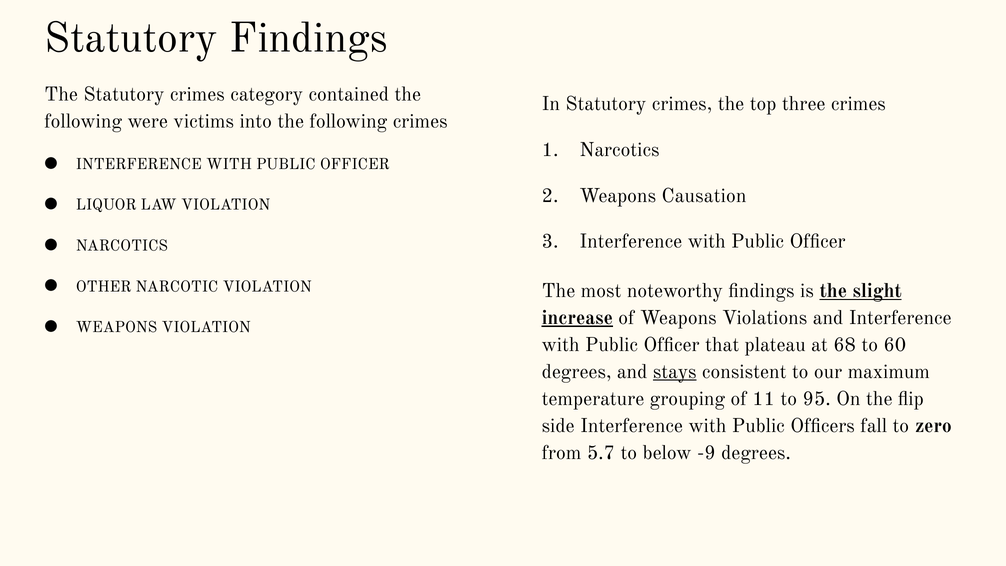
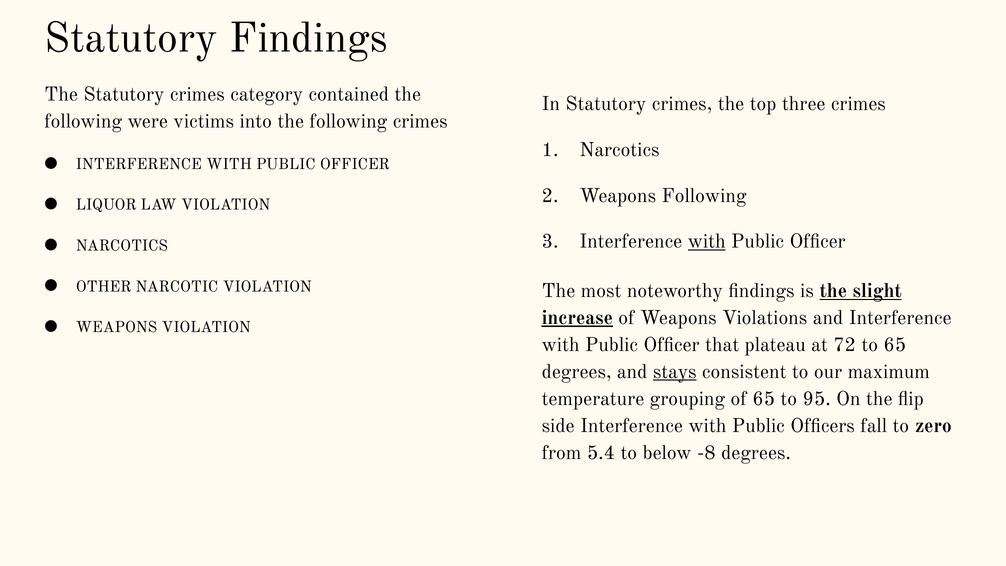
Weapons Causation: Causation -> Following (704, 196)
with underline: none -> present (707, 241)
68: 68 -> 72 (845, 345)
to 60: 60 -> 65 (895, 345)
of 11: 11 -> 65 (764, 399)
5.7: 5.7 -> 5.4 (601, 453)
-9: -9 -> -8 (706, 453)
